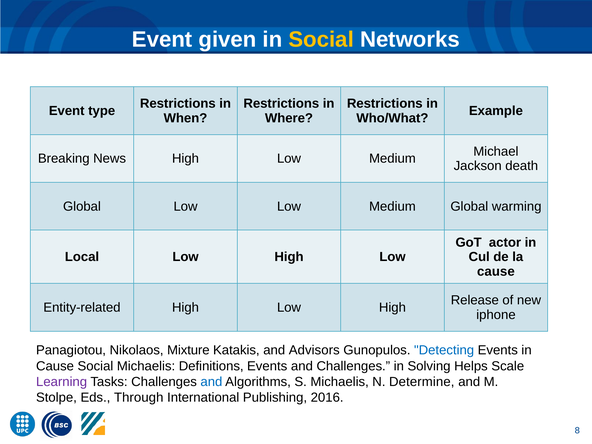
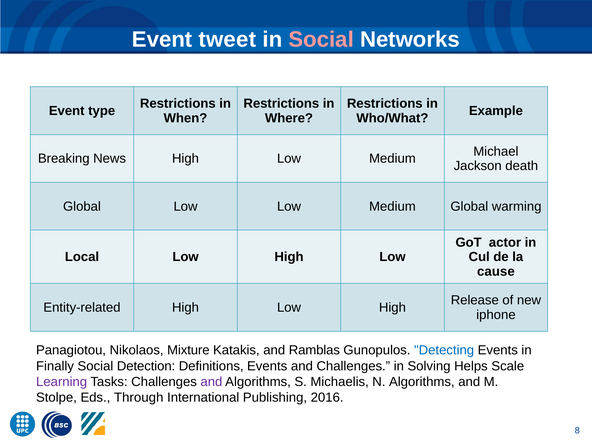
given: given -> tweet (227, 39)
Social colour: yellow -> pink (321, 39)
and Advisors: Advisors -> Ramblas (314, 350)
Cause: Cause -> Finally (55, 366)
Social Michaelis: Michaelis -> Detection (146, 366)
and colour: blue -> purple (211, 382)
N Determine: Determine -> Algorithms (422, 382)
